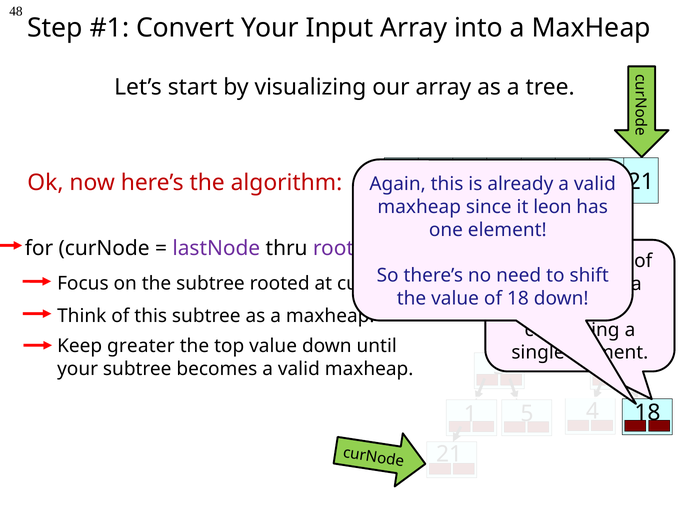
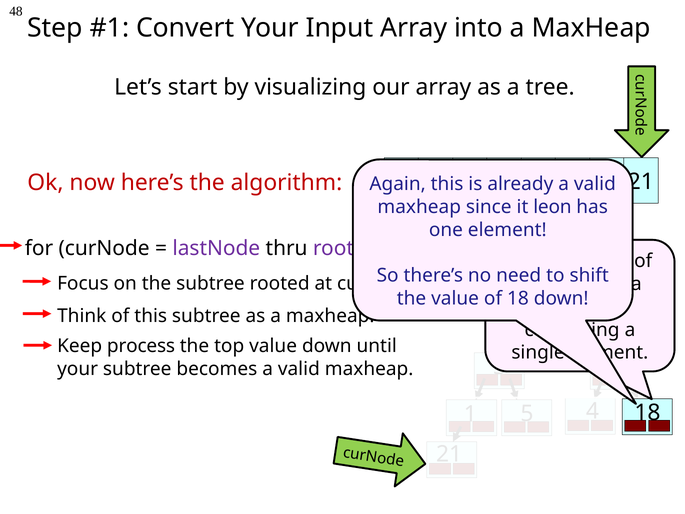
greater: greater -> process (141, 346)
